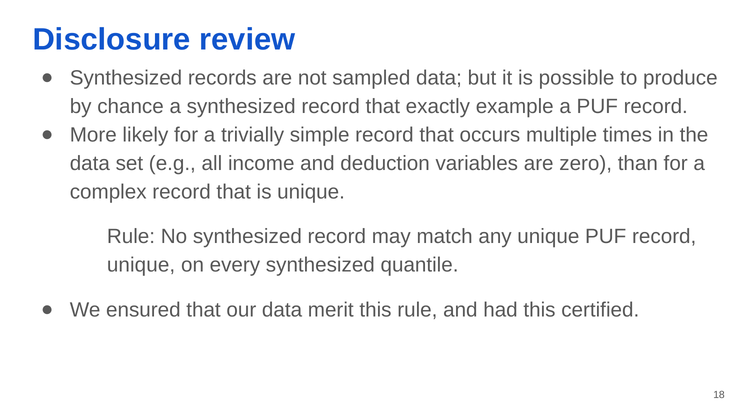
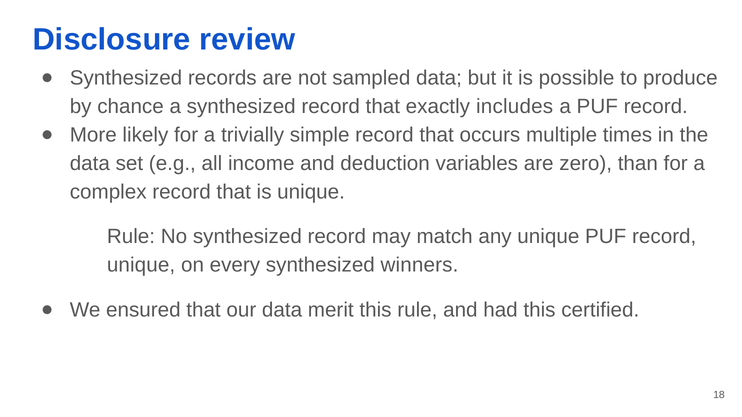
example: example -> includes (515, 107)
quantile: quantile -> winners (419, 265)
